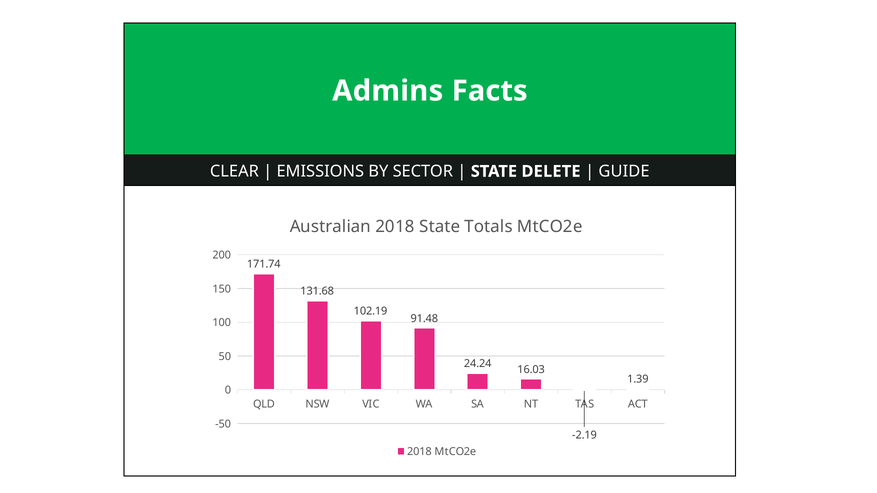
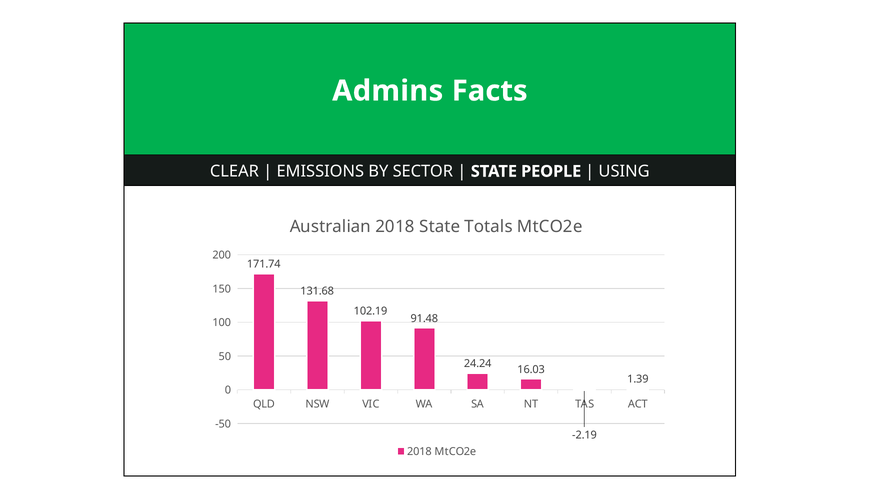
DELETE: DELETE -> PEOPLE (551, 171)
GUIDE: GUIDE -> USING (624, 171)
